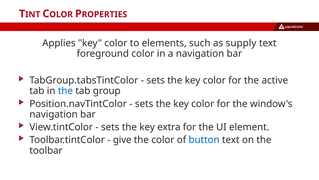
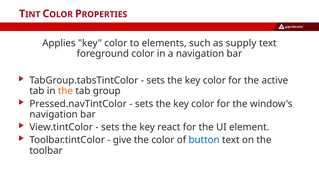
the colour: blue -> orange (65, 91)
Position.navTintColor: Position.navTintColor -> Pressed.navTintColor (78, 103)
extra: extra -> react (169, 127)
